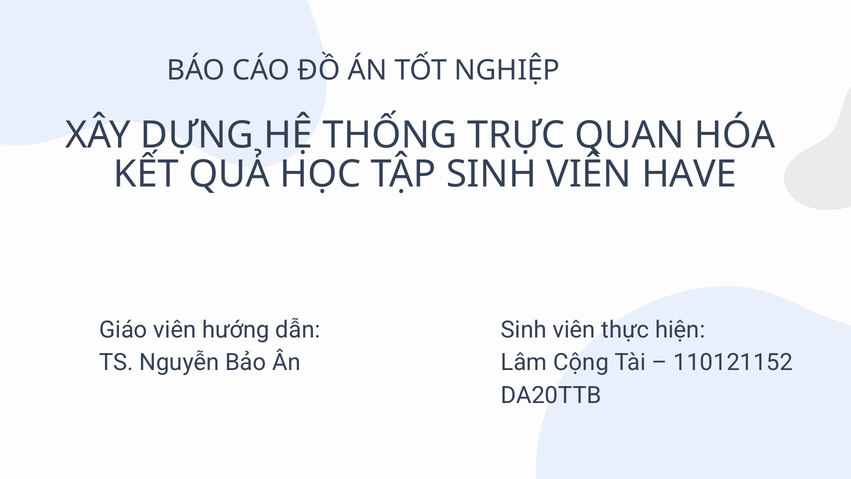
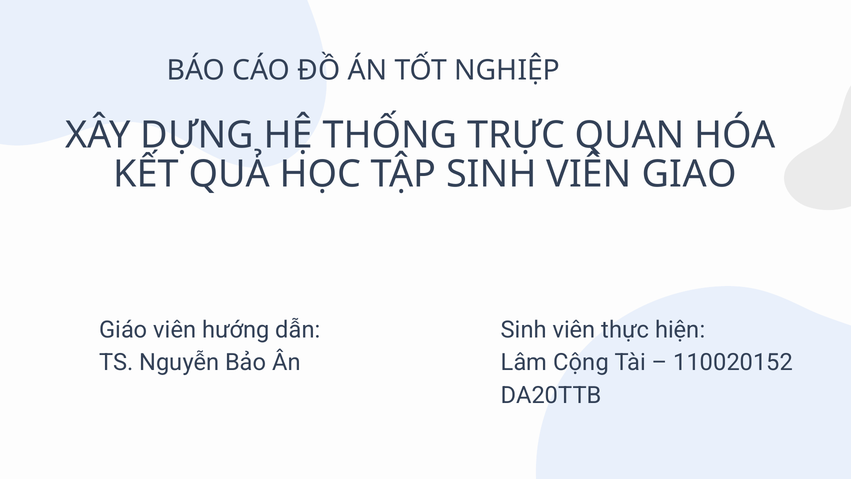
HAVE: HAVE -> GIAO (689, 174)
110121152: 110121152 -> 110020152 (733, 362)
